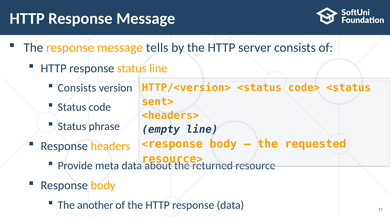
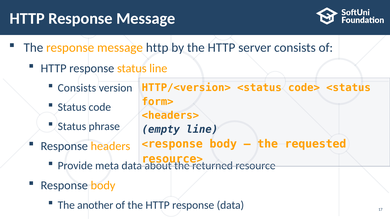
message tells: tells -> http (157, 48)
sent>: sent> -> form> (158, 102)
